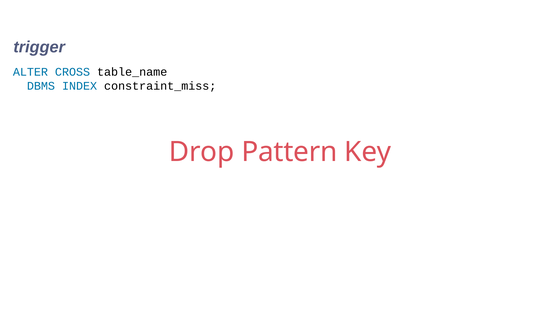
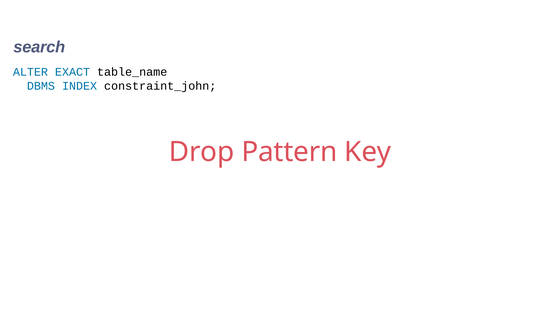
trigger: trigger -> search (39, 47)
CROSS: CROSS -> EXACT (73, 72)
constraint_miss: constraint_miss -> constraint_john (160, 86)
